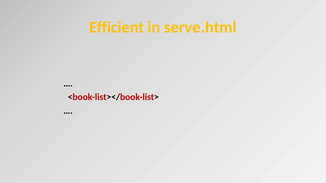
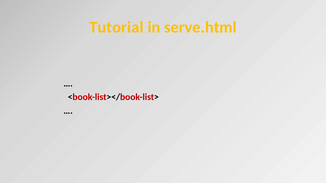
Efficient: Efficient -> Tutorial (116, 27)
